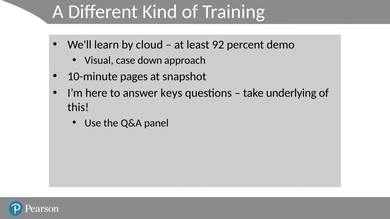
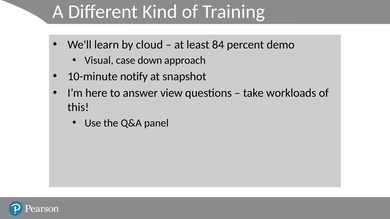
92: 92 -> 84 (218, 45)
pages: pages -> notify (134, 77)
keys: keys -> view (172, 93)
underlying: underlying -> workloads (291, 93)
